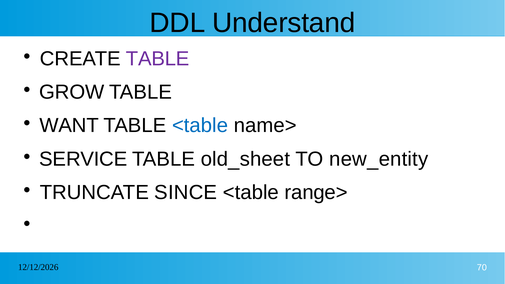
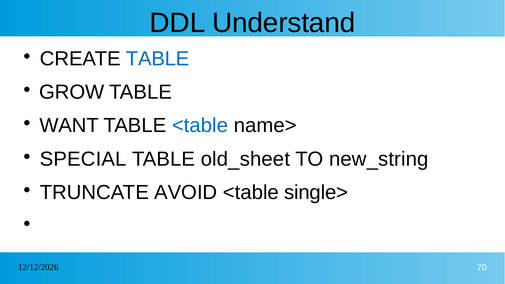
TABLE colour: purple -> blue (158, 59)
SERVICE: SERVICE -> SPECIAL (83, 159)
new_entity: new_entity -> new_string (379, 159)
SINCE: SINCE -> AVOID (186, 193)
range>: range> -> single> (316, 193)
